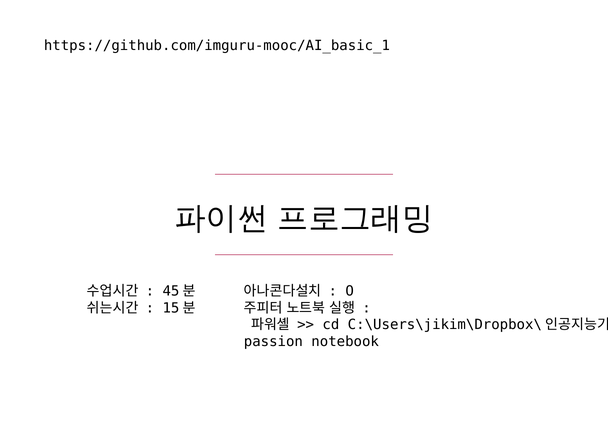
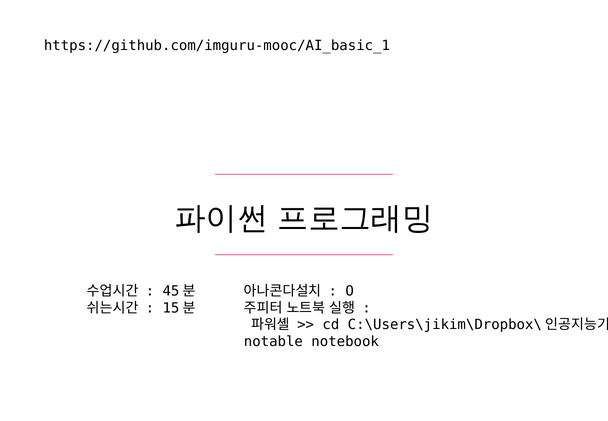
passion: passion -> notable (273, 342)
